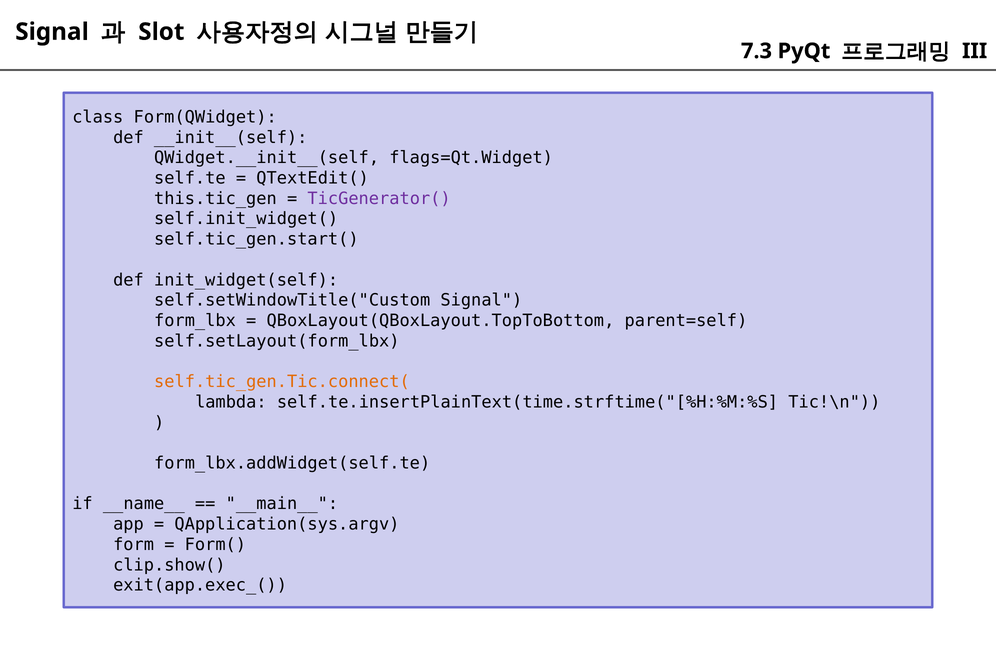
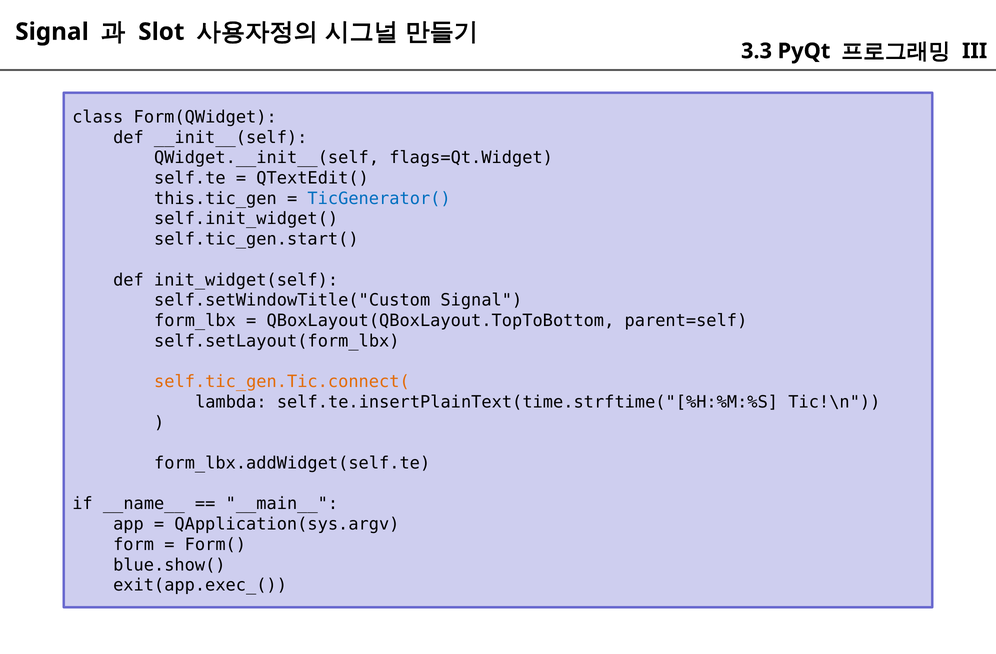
7.3: 7.3 -> 3.3 (757, 51)
TicGenerator( colour: purple -> blue (379, 199)
clip.show(: clip.show( -> blue.show( (169, 565)
